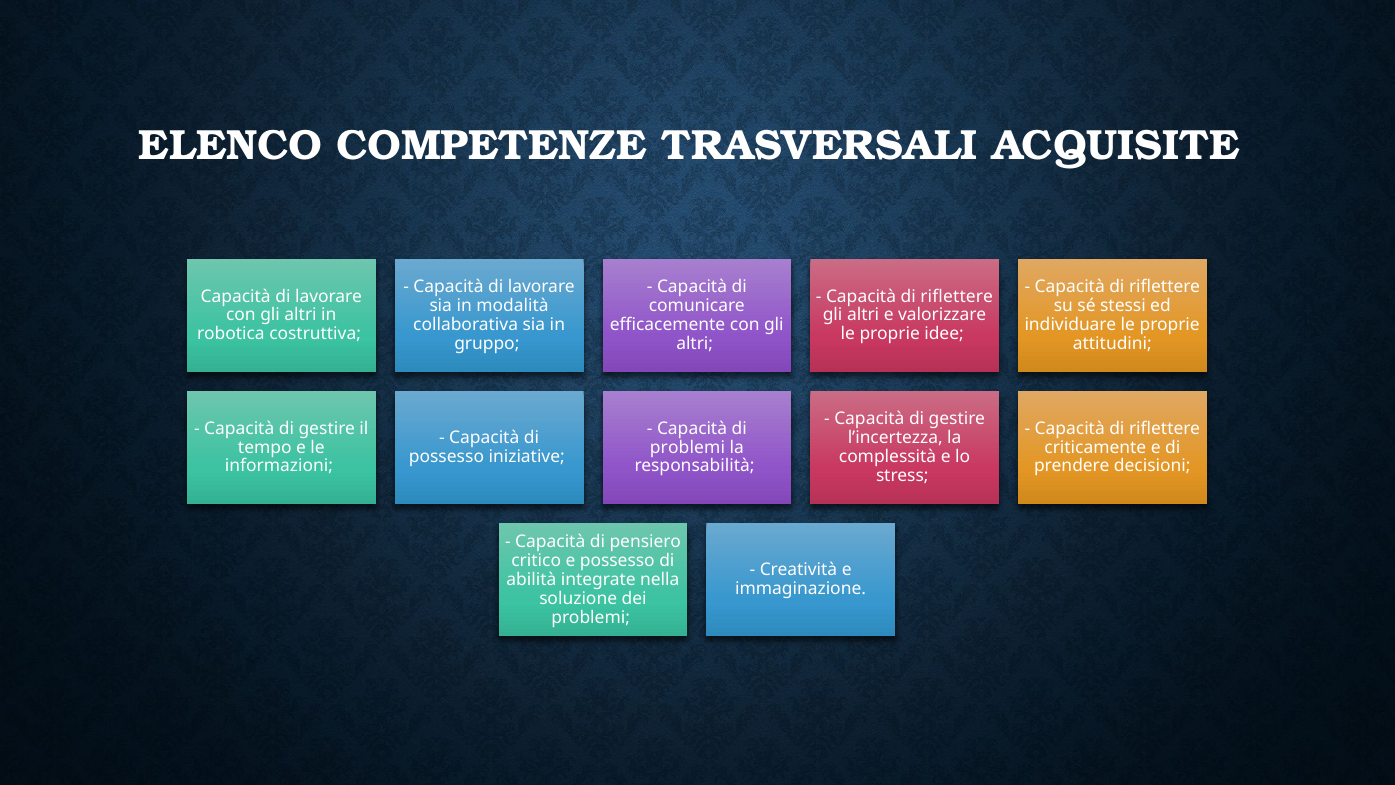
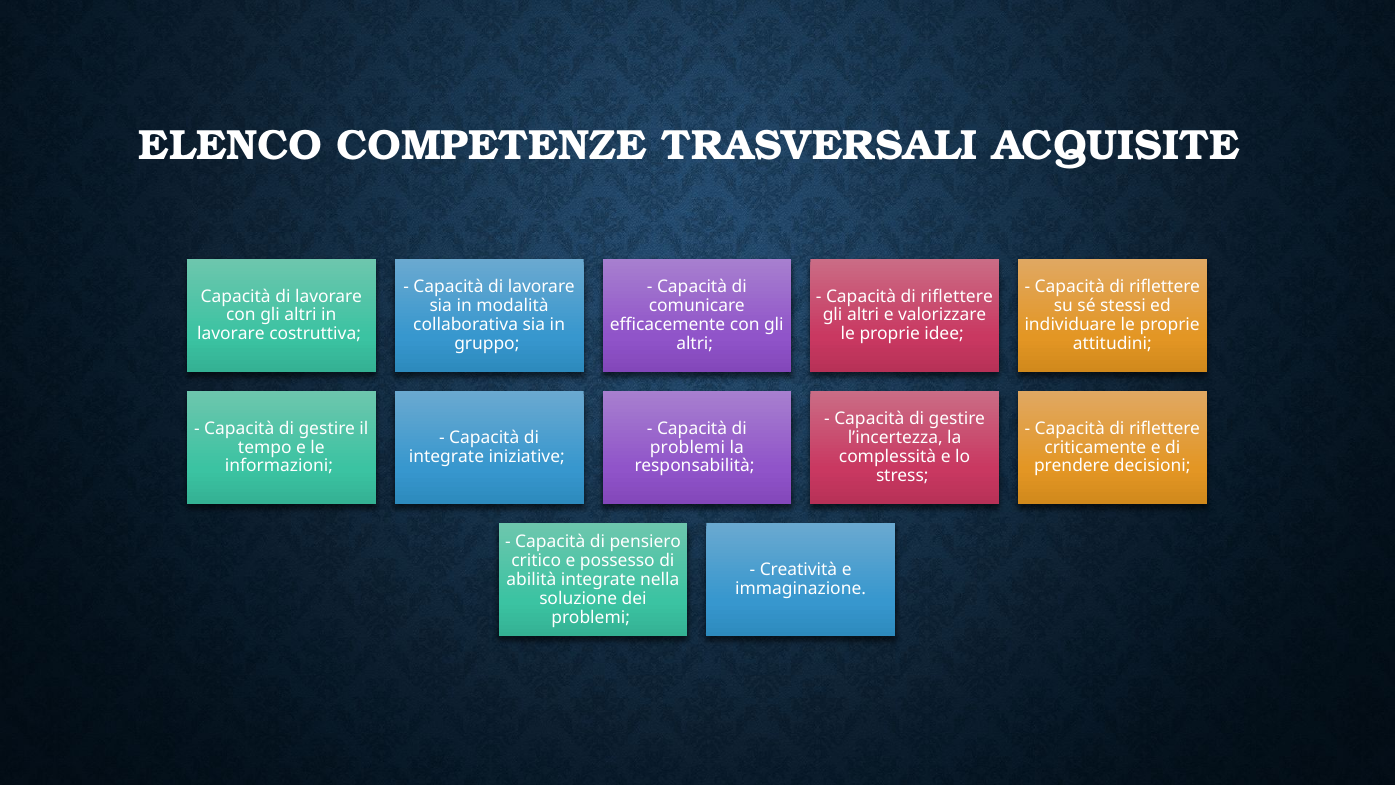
robotica: robotica -> lavorare (231, 334)
possesso: possesso -> integrate (446, 457)
